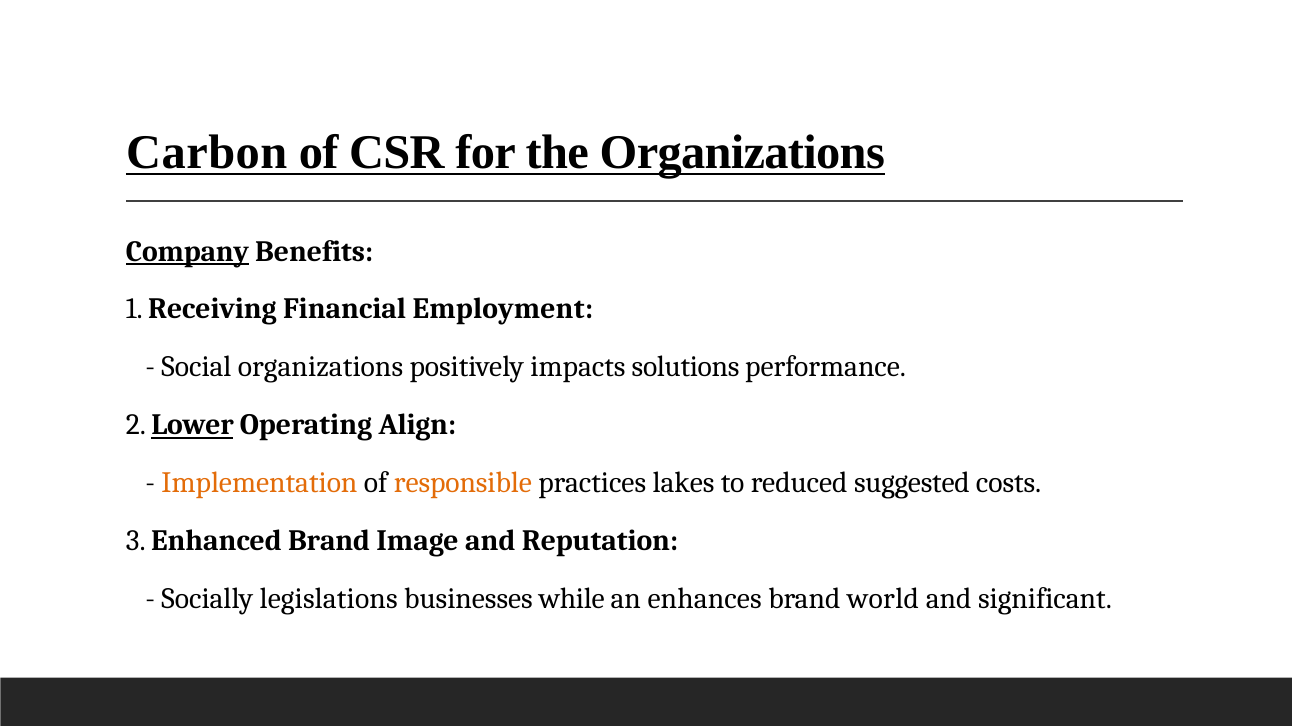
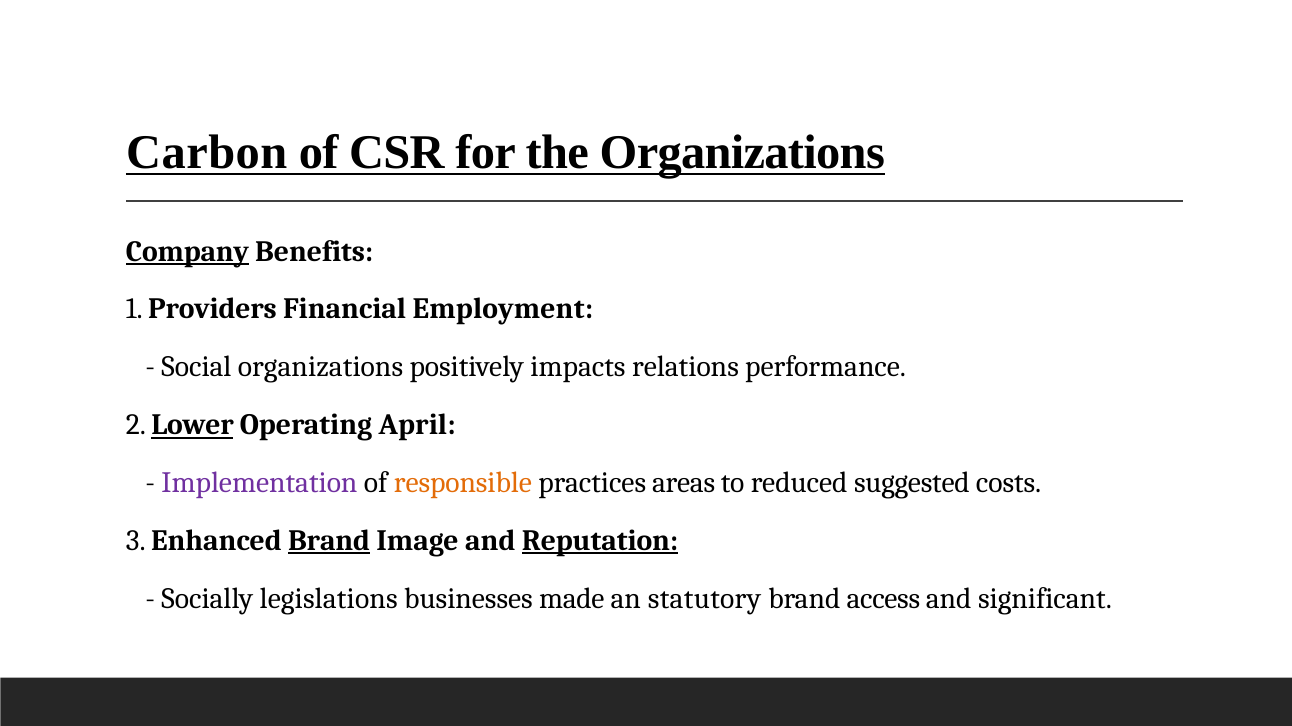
Receiving: Receiving -> Providers (212, 310)
solutions: solutions -> relations (685, 367)
Align: Align -> April (417, 425)
Implementation colour: orange -> purple (259, 483)
lakes: lakes -> areas (684, 483)
Brand underline: none -> present (329, 541)
Reputation underline: none -> present (600, 541)
while: while -> made (572, 599)
enhances: enhances -> statutory (704, 599)
world: world -> access (883, 599)
